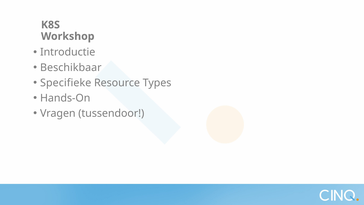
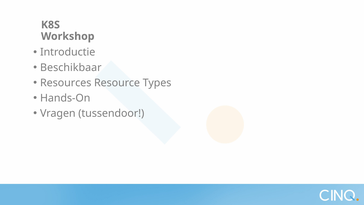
Specifieke: Specifieke -> Resources (66, 83)
